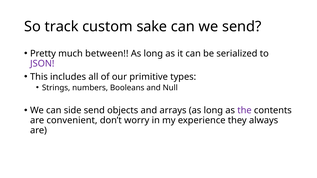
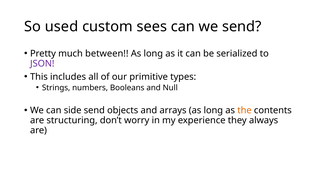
track: track -> used (62, 27)
sake: sake -> sees (152, 27)
the colour: purple -> orange (244, 111)
convenient: convenient -> structuring (72, 121)
